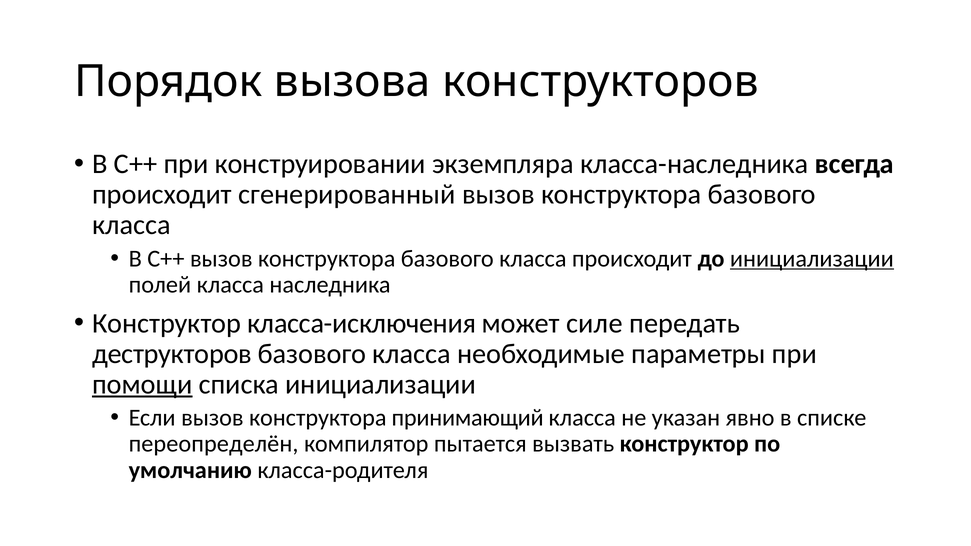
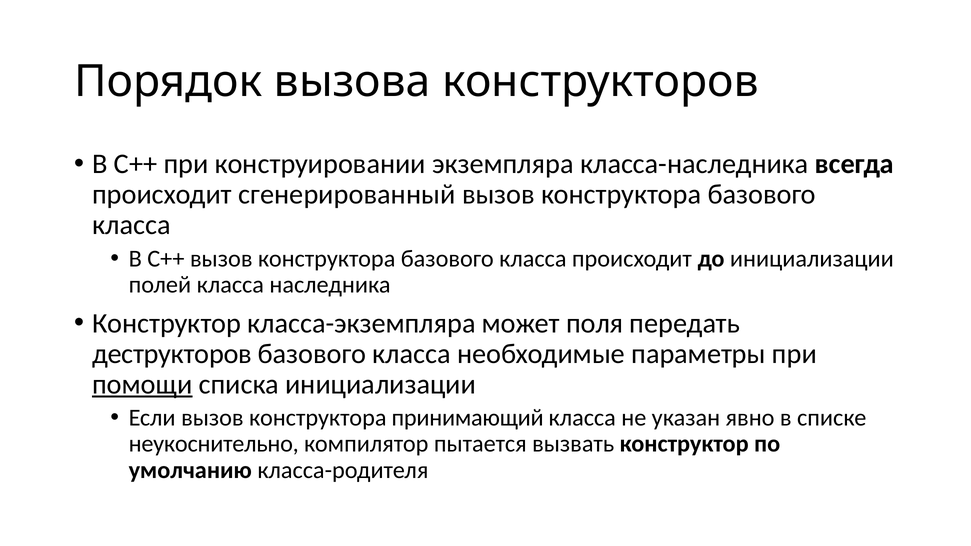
инициализации underline: present -> none (812, 259)
класса-исключения: класса-исключения -> класса-экземпляра (362, 323)
силе: силе -> поля (595, 323)
переопределён: переопределён -> неукоснительно (214, 444)
